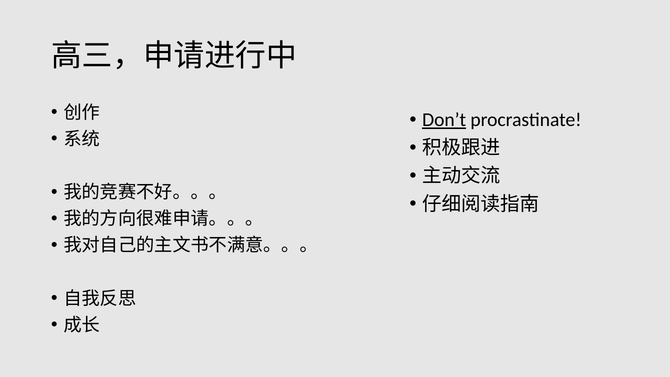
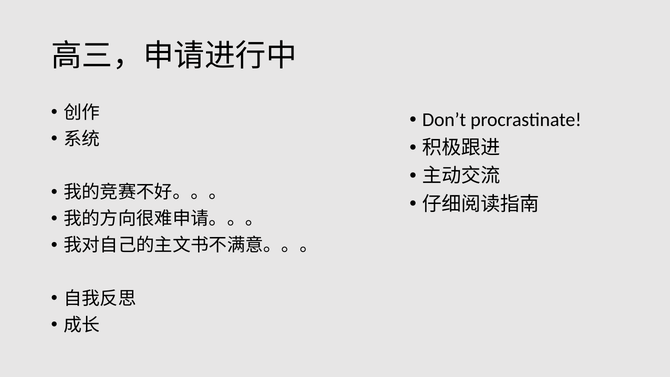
Don’t underline: present -> none (444, 120)
